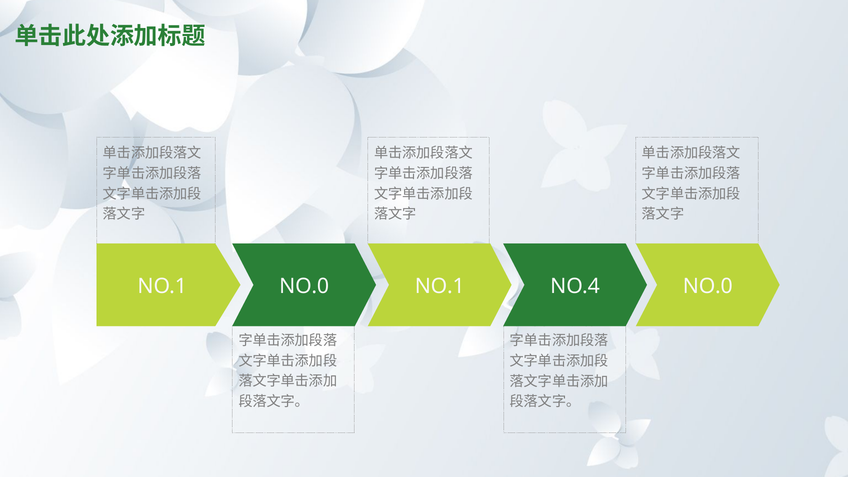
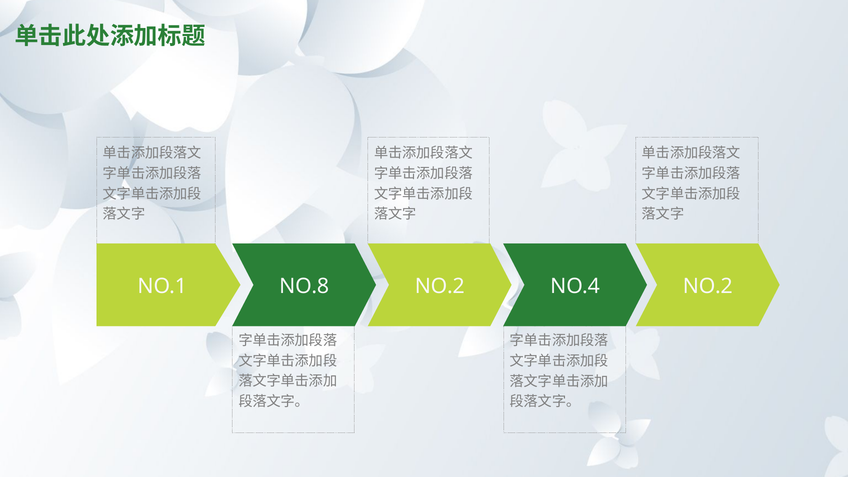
NO.0: NO.0 -> NO.8 (304, 286)
NO.1 NO.1: NO.1 -> NO.2 (440, 286)
NO.4 NO.0: NO.0 -> NO.2 (708, 286)
